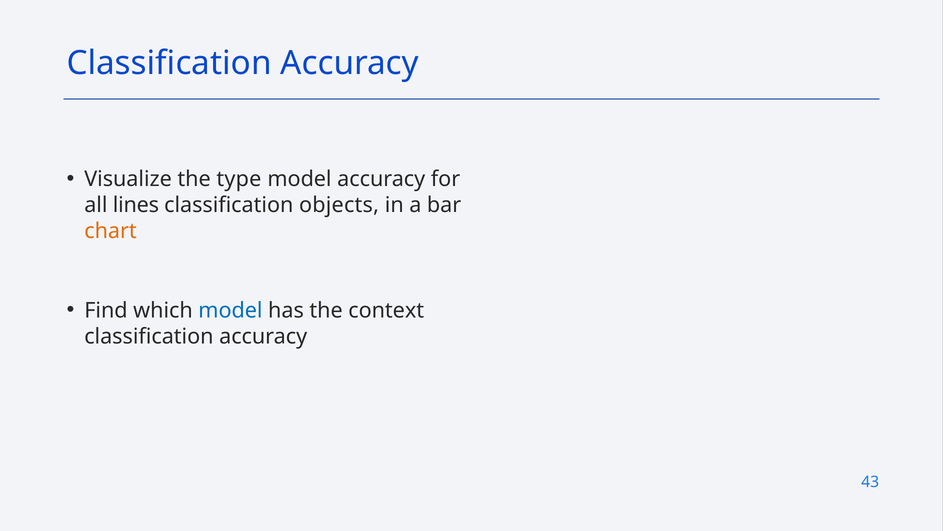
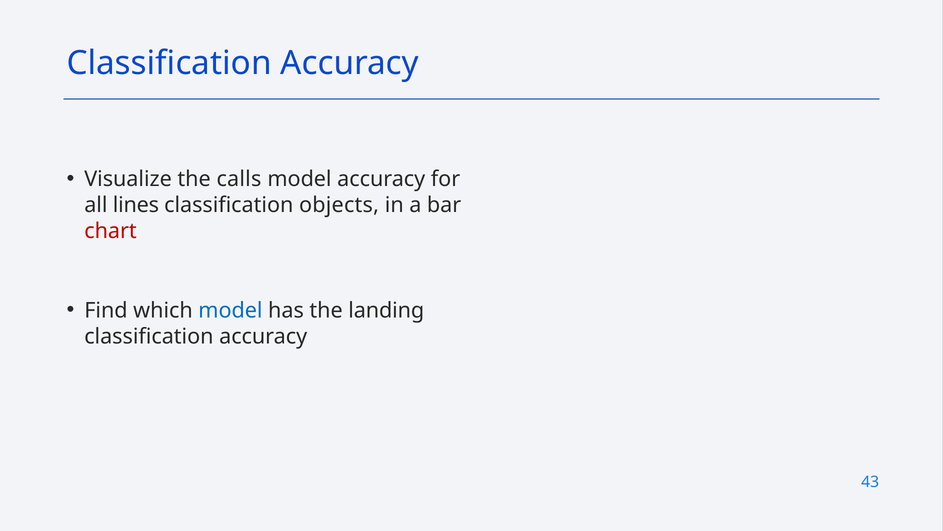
type: type -> calls (239, 179)
chart colour: orange -> red (111, 231)
context: context -> landing (386, 310)
